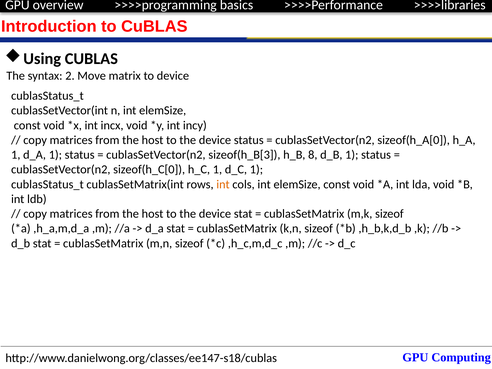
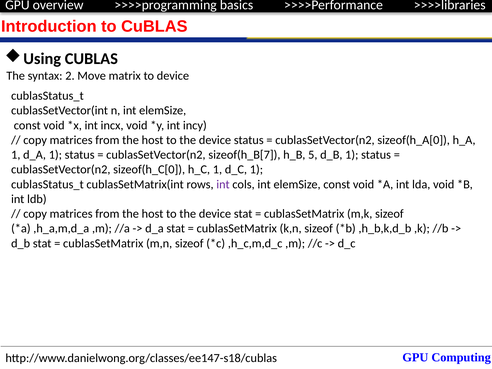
sizeof(h_B[3: sizeof(h_B[3 -> sizeof(h_B[7 (244, 155)
8: 8 -> 5 (313, 155)
int colour: orange -> purple (223, 184)
